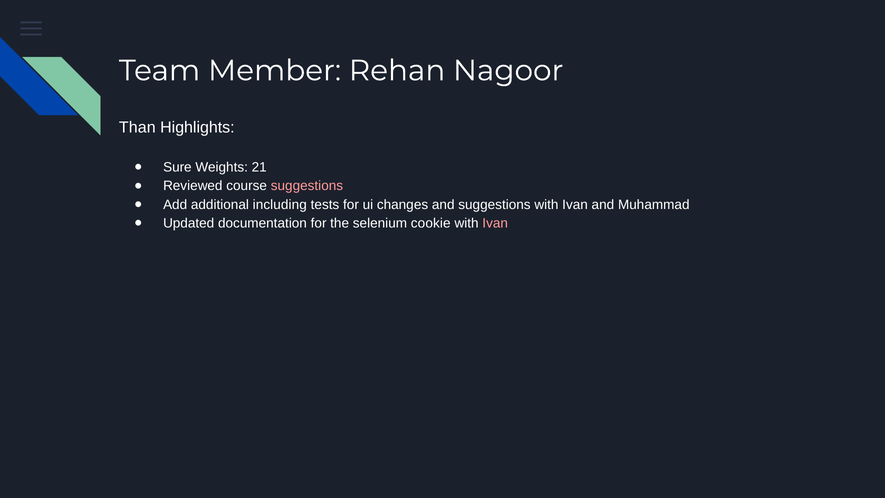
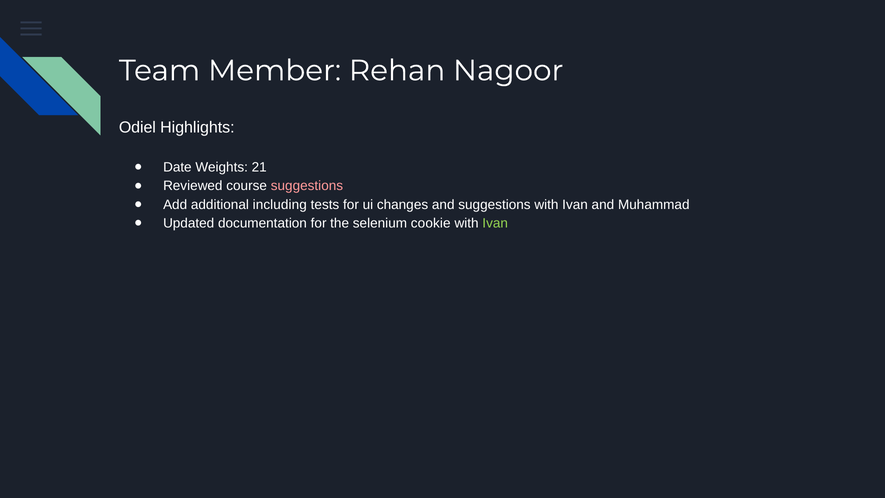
Than: Than -> Odiel (137, 128)
Sure: Sure -> Date (177, 167)
Ivan colour: pink -> light green (495, 223)
